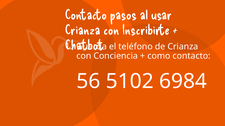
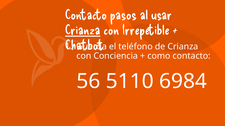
Crianza underline: none -> present (83, 30)
Inscribirte: Inscribirte -> Irrepetible (146, 30)
5102: 5102 -> 5110 (130, 82)
